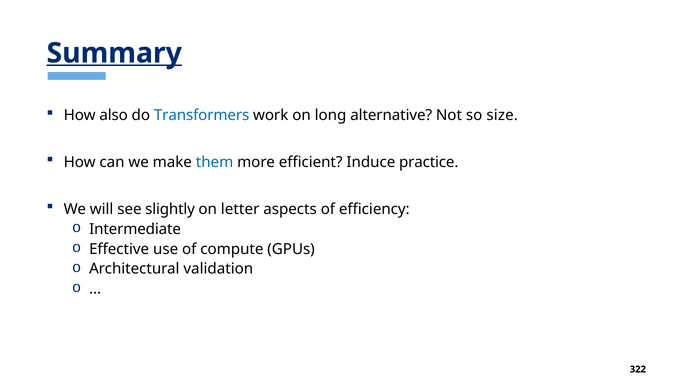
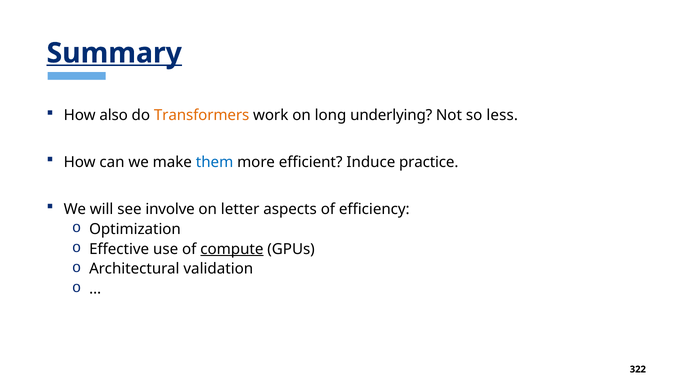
Transformers colour: blue -> orange (202, 115)
alternative: alternative -> underlying (391, 115)
size: size -> less (502, 115)
slightly: slightly -> involve (170, 209)
Intermediate: Intermediate -> Optimization (135, 229)
compute underline: none -> present (232, 249)
